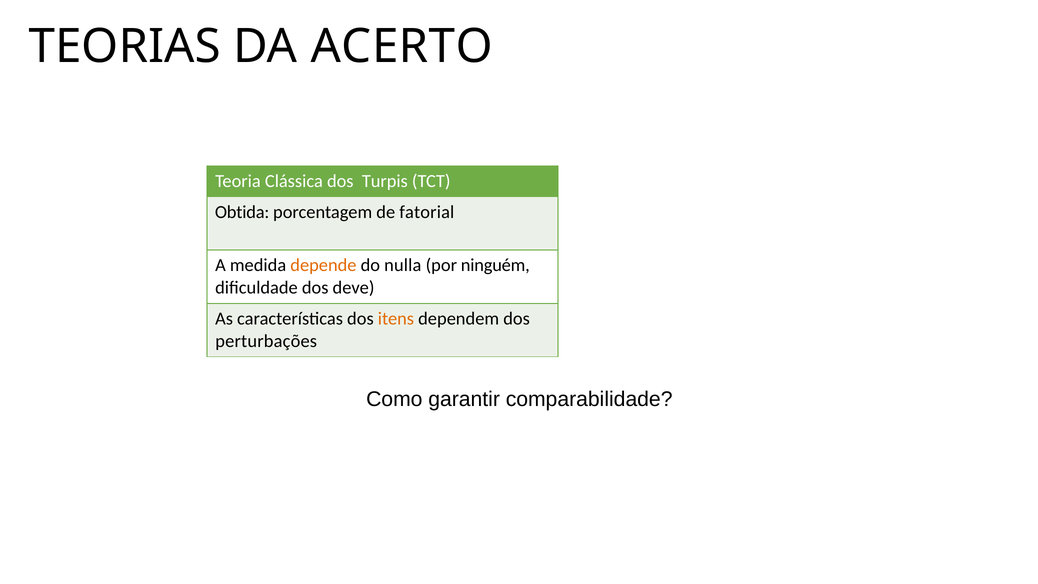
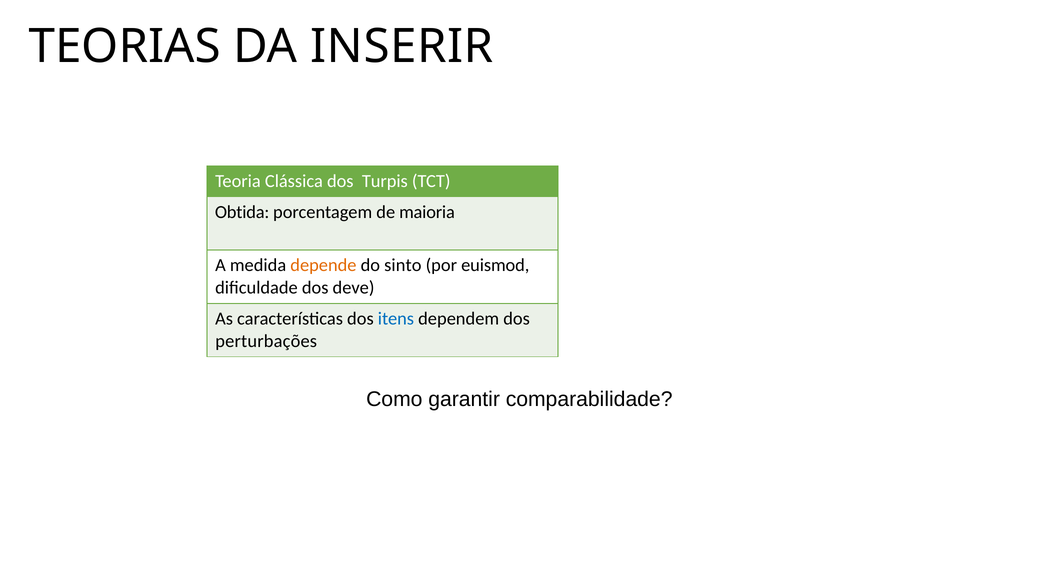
ACERTO: ACERTO -> INSERIR (402, 46)
fatorial: fatorial -> maioria (427, 212)
nulla: nulla -> sinto (403, 265)
ninguém: ninguém -> euismod (495, 265)
itens colour: orange -> blue (396, 319)
